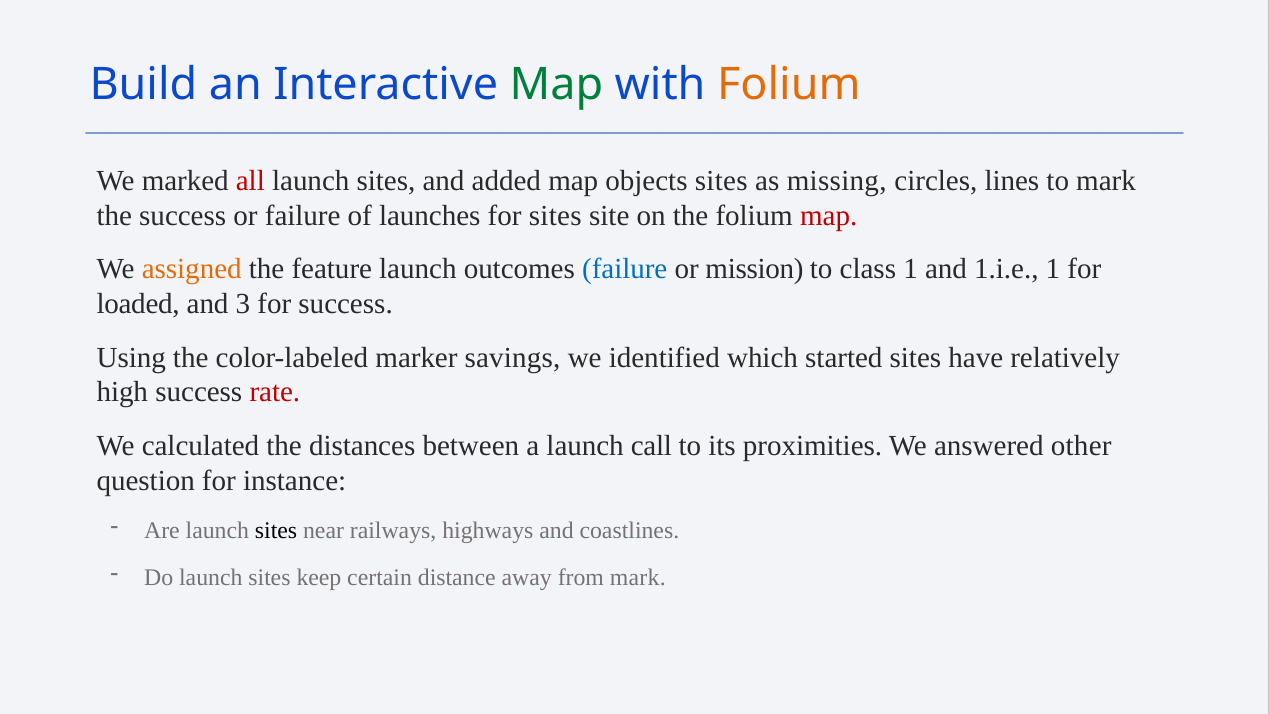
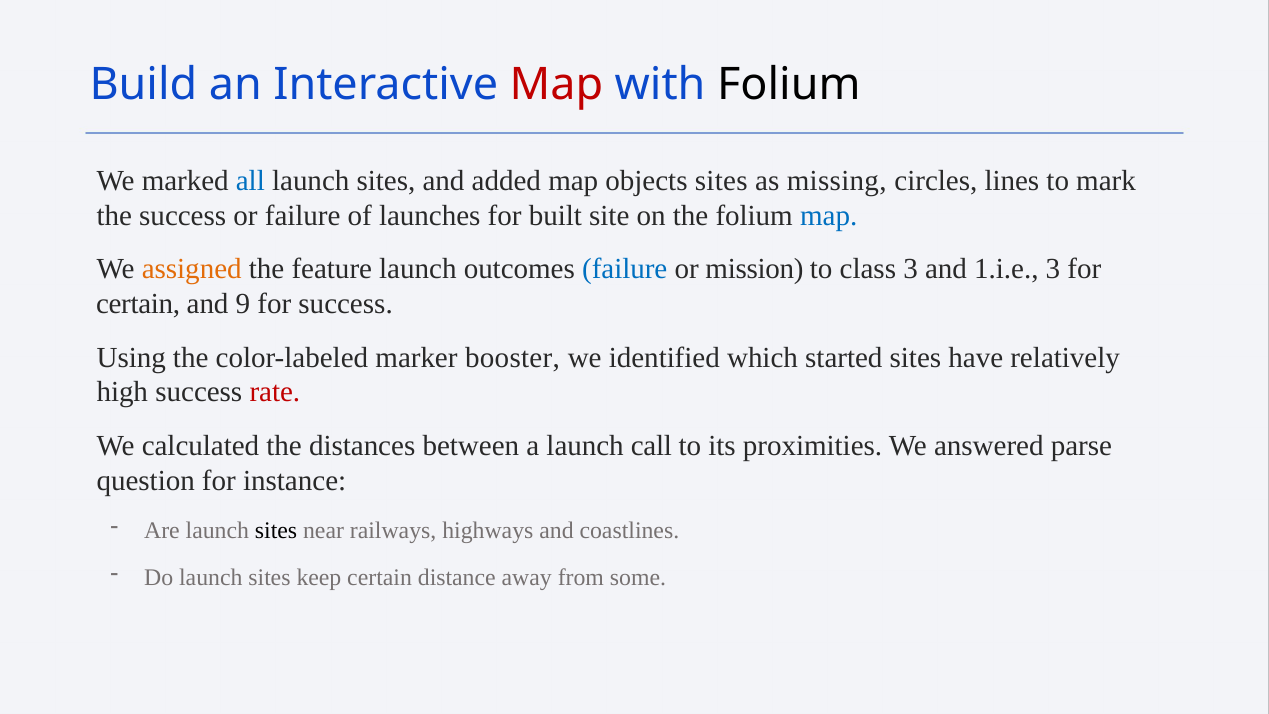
Map colour: green -> red (556, 85)
Folium colour: orange -> black (789, 85)
all colour: red -> blue (250, 181)
for sites: sites -> built (555, 216)
map colour: red -> blue (829, 216)
class 1: 1 -> 3 (911, 269)
1.i.e 1: 1 -> 3 (1053, 269)
loaded: loaded -> certain (138, 304)
3: 3 -> 9 (243, 304)
savings: savings -> booster (512, 357)
other: other -> parse (1081, 446)
from mark: mark -> some (638, 577)
